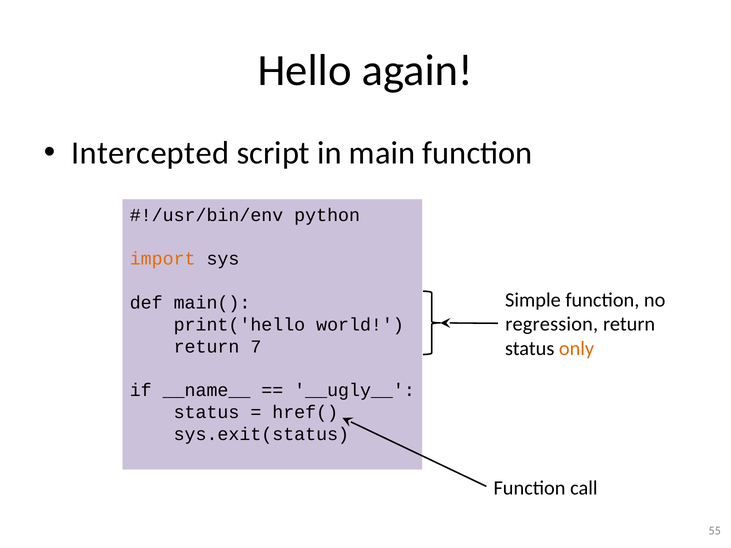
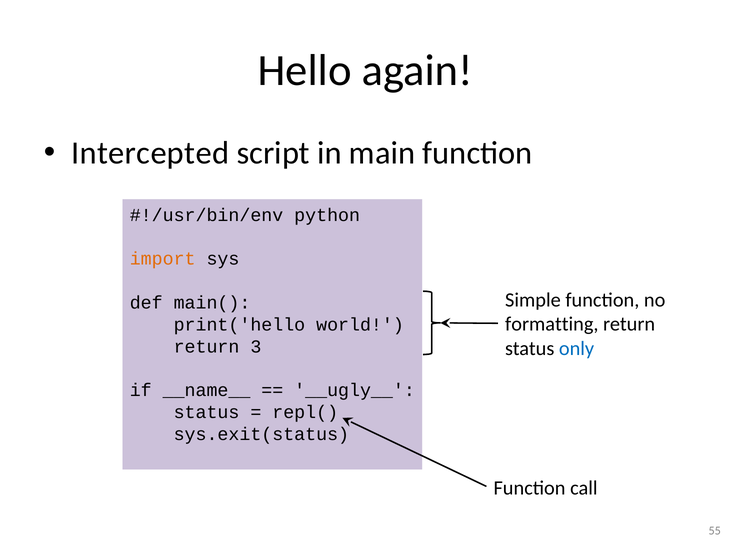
regression: regression -> formatting (552, 324)
7: 7 -> 3 (256, 347)
only colour: orange -> blue (577, 349)
href(: href( -> repl( (305, 412)
